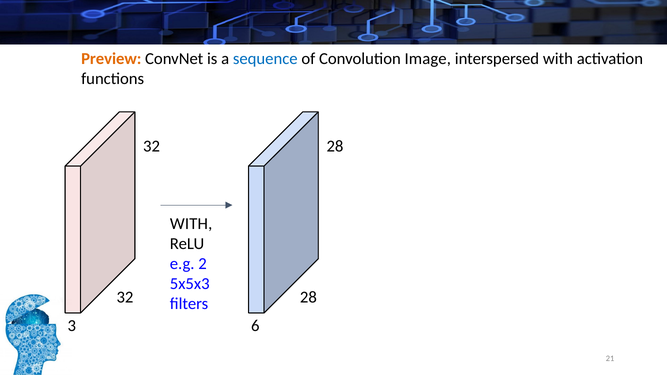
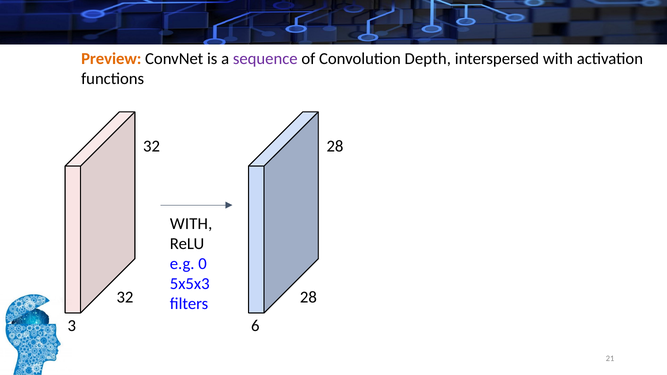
sequence colour: blue -> purple (265, 59)
Image: Image -> Depth (428, 59)
2: 2 -> 0 (203, 264)
